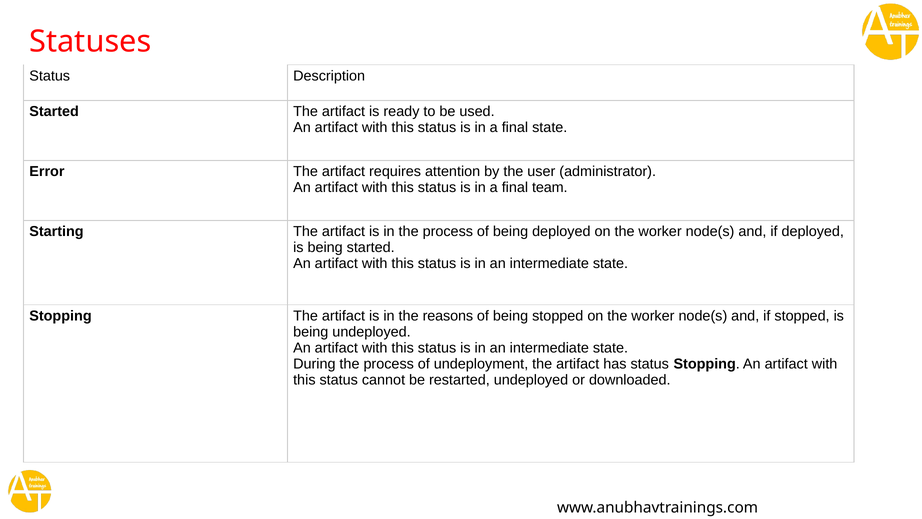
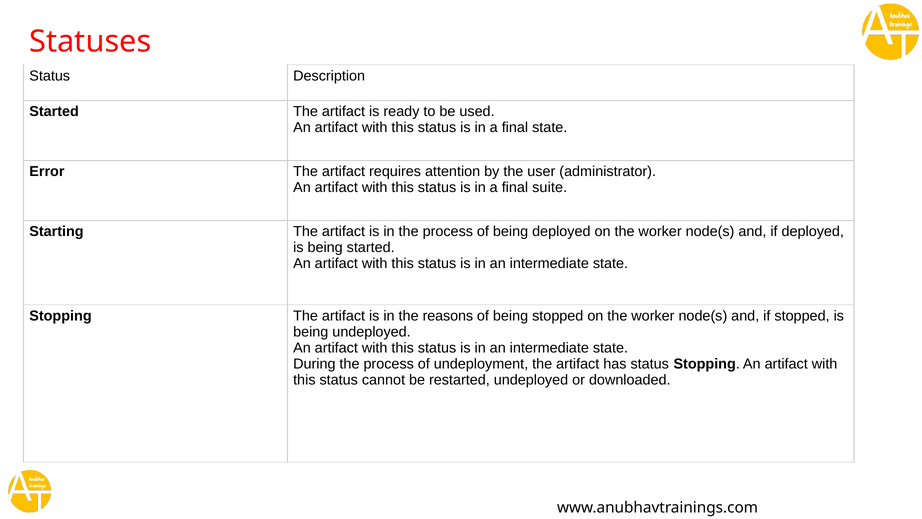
team: team -> suite (550, 187)
